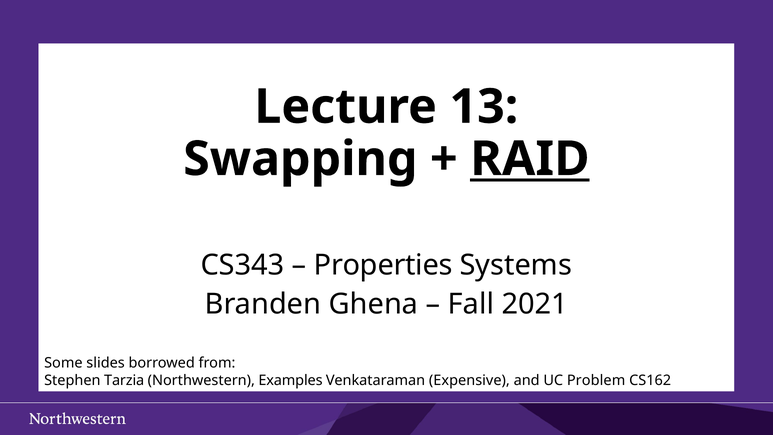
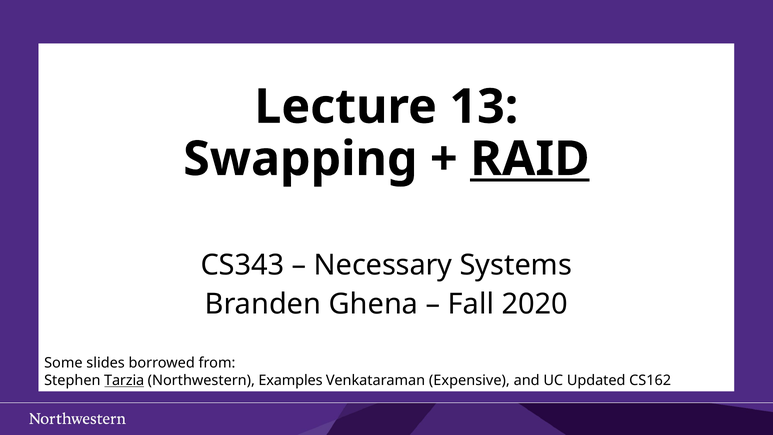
Properties: Properties -> Necessary (383, 265)
2021: 2021 -> 2020 (535, 304)
Tarzia underline: none -> present (124, 380)
Problem: Problem -> Updated (596, 380)
